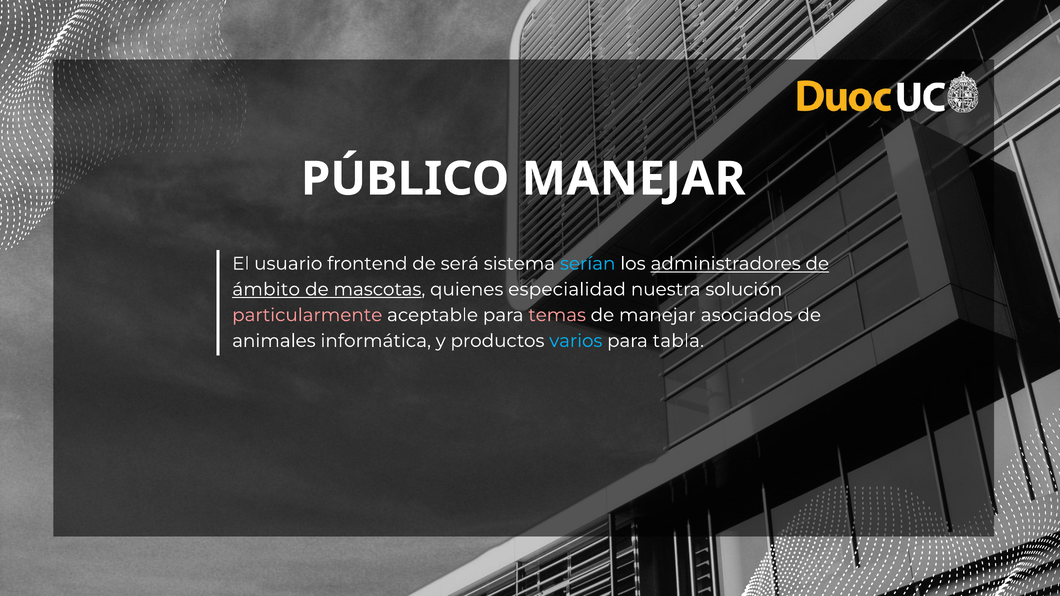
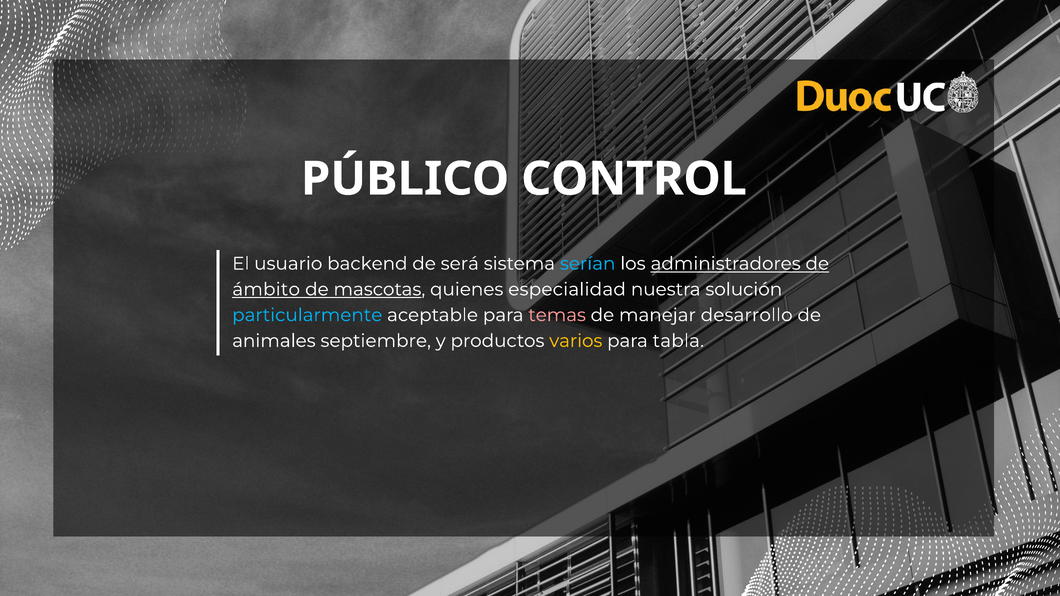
PÚBLICO MANEJAR: MANEJAR -> CONTROL (634, 179)
frontend: frontend -> backend (367, 264)
particularmente colour: pink -> light blue (307, 315)
asociados: asociados -> desarrollo (747, 315)
informática: informática -> septiembre (376, 341)
varios colour: light blue -> yellow (576, 341)
